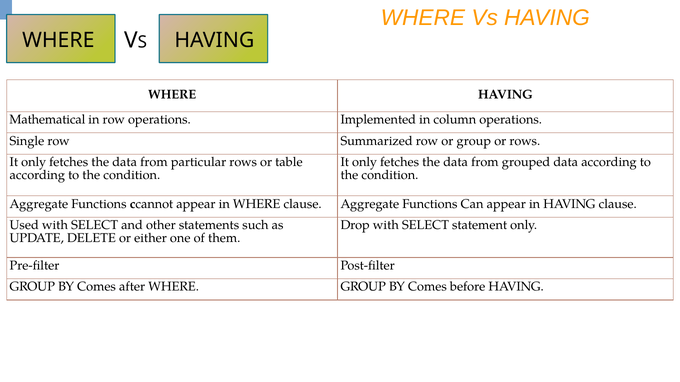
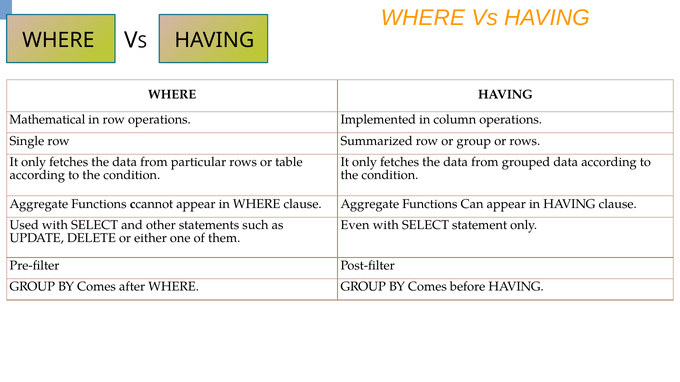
Drop: Drop -> Even (355, 225)
